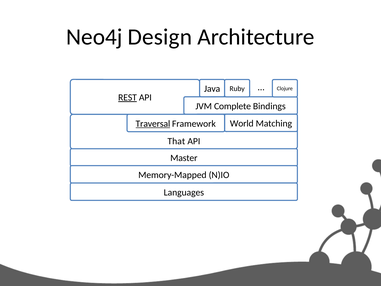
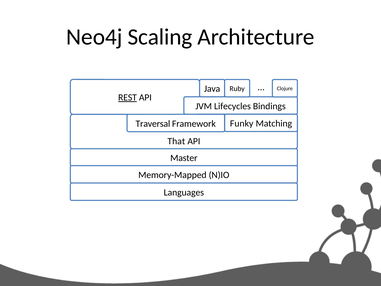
Design: Design -> Scaling (160, 37)
Complete: Complete -> Lifecycles (232, 106)
World: World -> Funky (242, 123)
Traversal underline: present -> none (153, 124)
